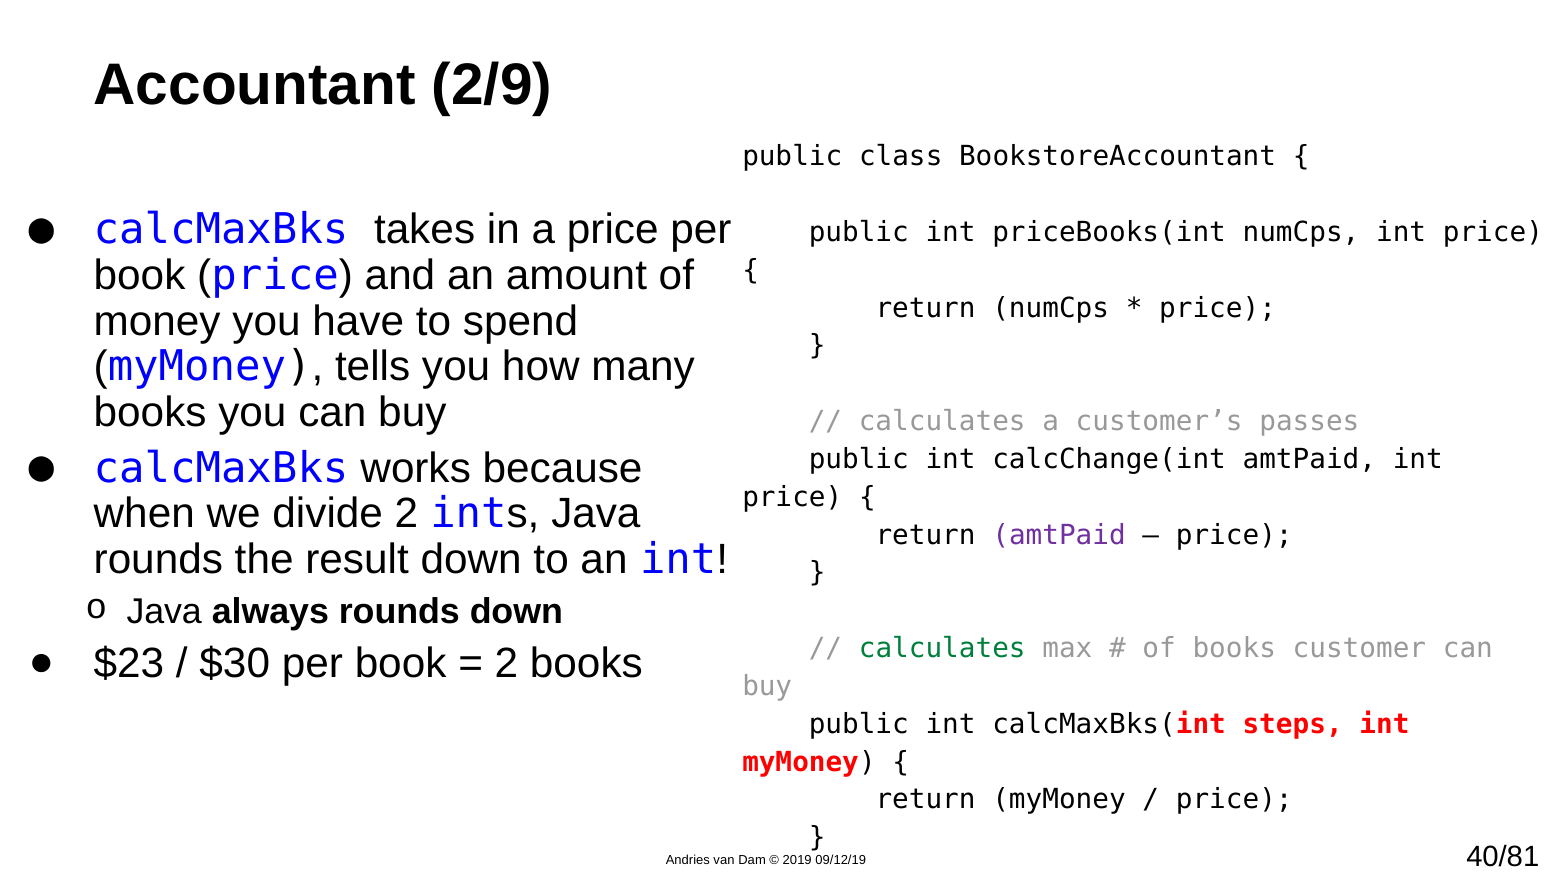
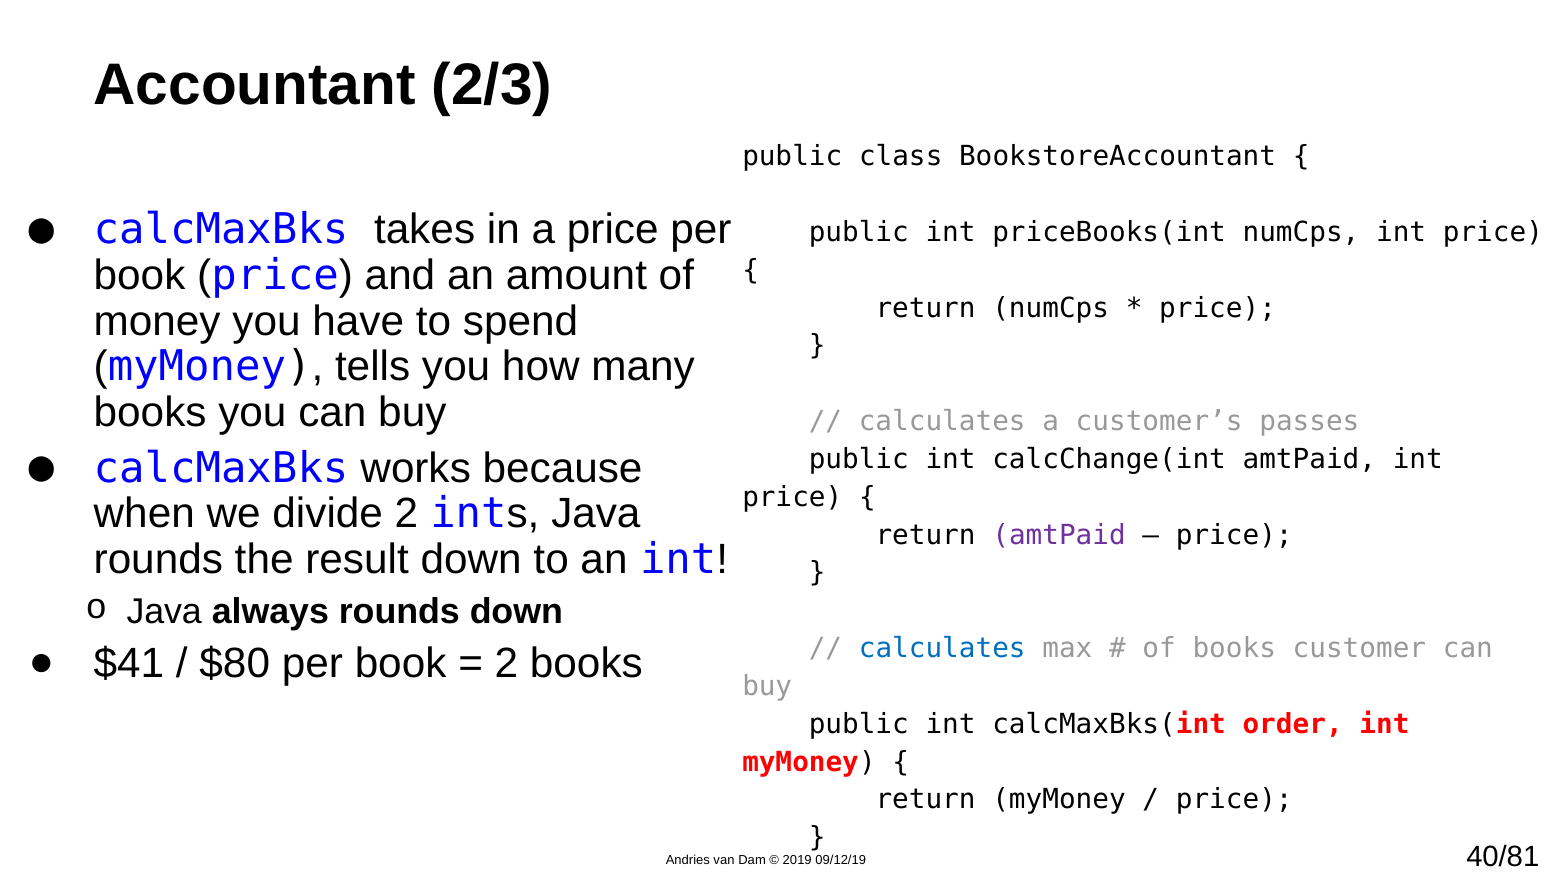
2/9: 2/9 -> 2/3 (492, 85)
calculates colour: green -> blue (942, 648)
$23: $23 -> $41 (129, 663)
$30: $30 -> $80 (235, 663)
steps: steps -> order (1293, 724)
